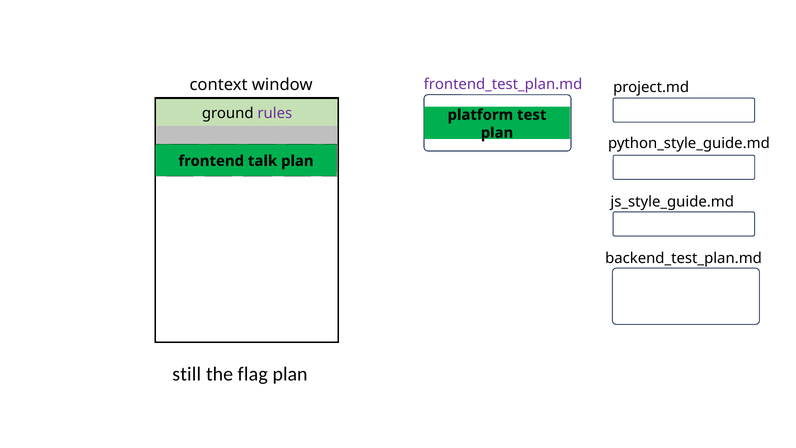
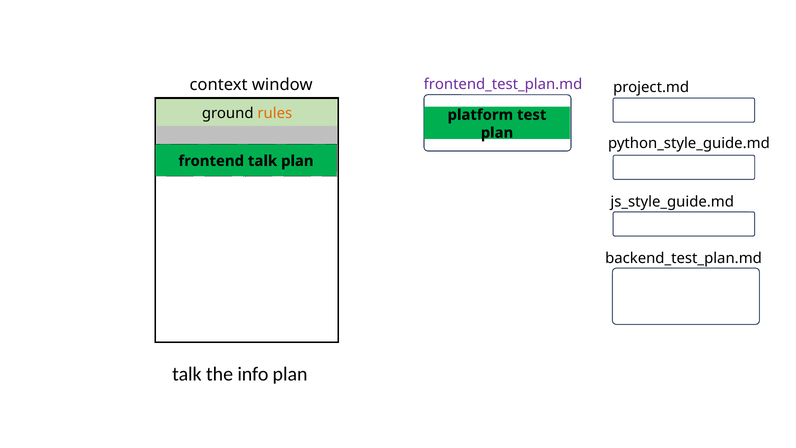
rules colour: purple -> orange (275, 113)
still: still -> talk (187, 374)
flag: flag -> info (253, 374)
